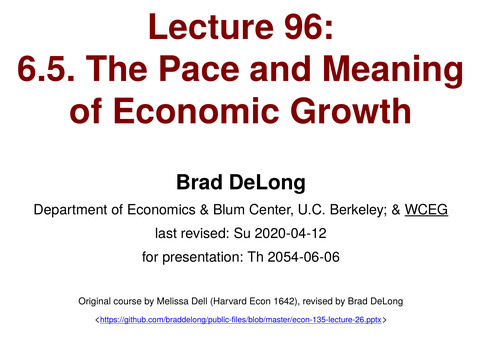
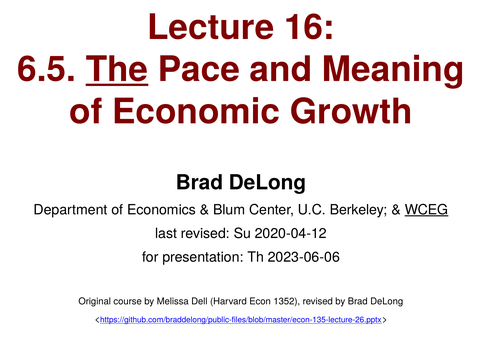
96: 96 -> 16 (309, 27)
The underline: none -> present (117, 70)
2054-06-06: 2054-06-06 -> 2023-06-06 (304, 257)
1642: 1642 -> 1352 (287, 301)
